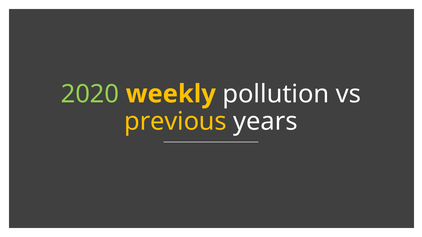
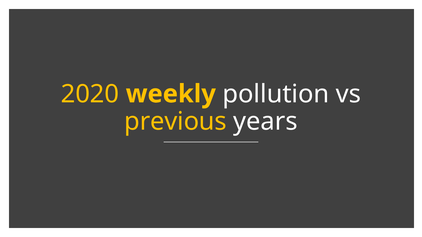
2020 colour: light green -> yellow (90, 94)
